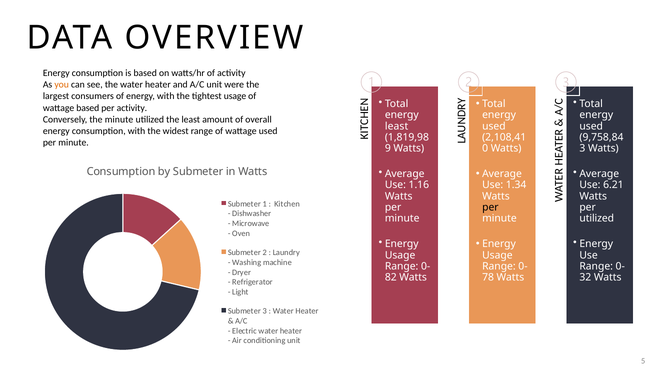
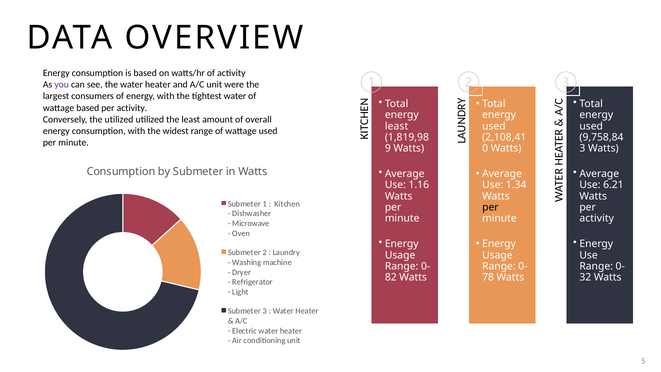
you colour: orange -> purple (62, 85)
tightest usage: usage -> water (235, 96)
the minute: minute -> utilized (119, 119)
utilized: utilized -> activity (597, 218)
